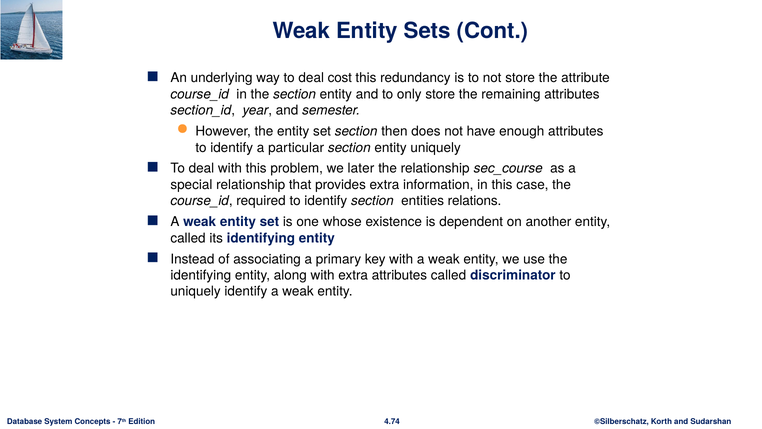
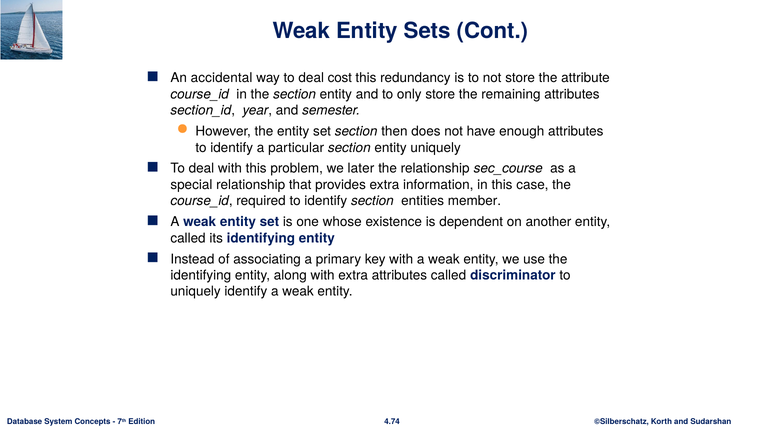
underlying: underlying -> accidental (222, 78)
relations: relations -> member (474, 201)
